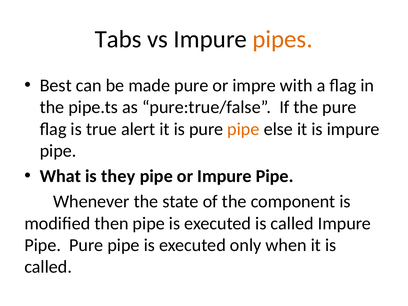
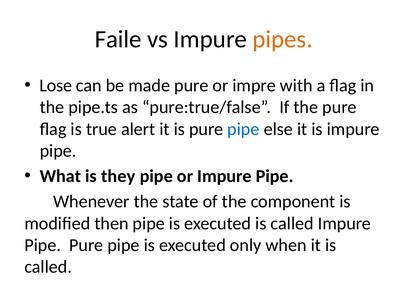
Tabs: Tabs -> Faile (118, 39)
Best: Best -> Lose (56, 86)
pipe colour: orange -> blue (243, 129)
